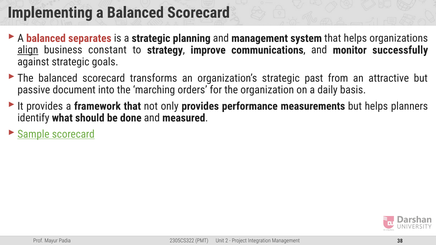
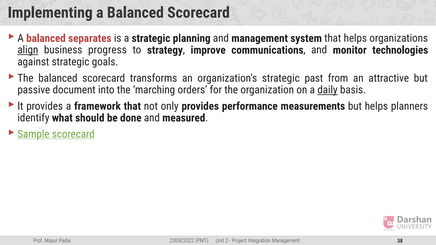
constant: constant -> progress (107, 50)
successfully: successfully -> technologies (400, 50)
daily underline: none -> present (327, 90)
